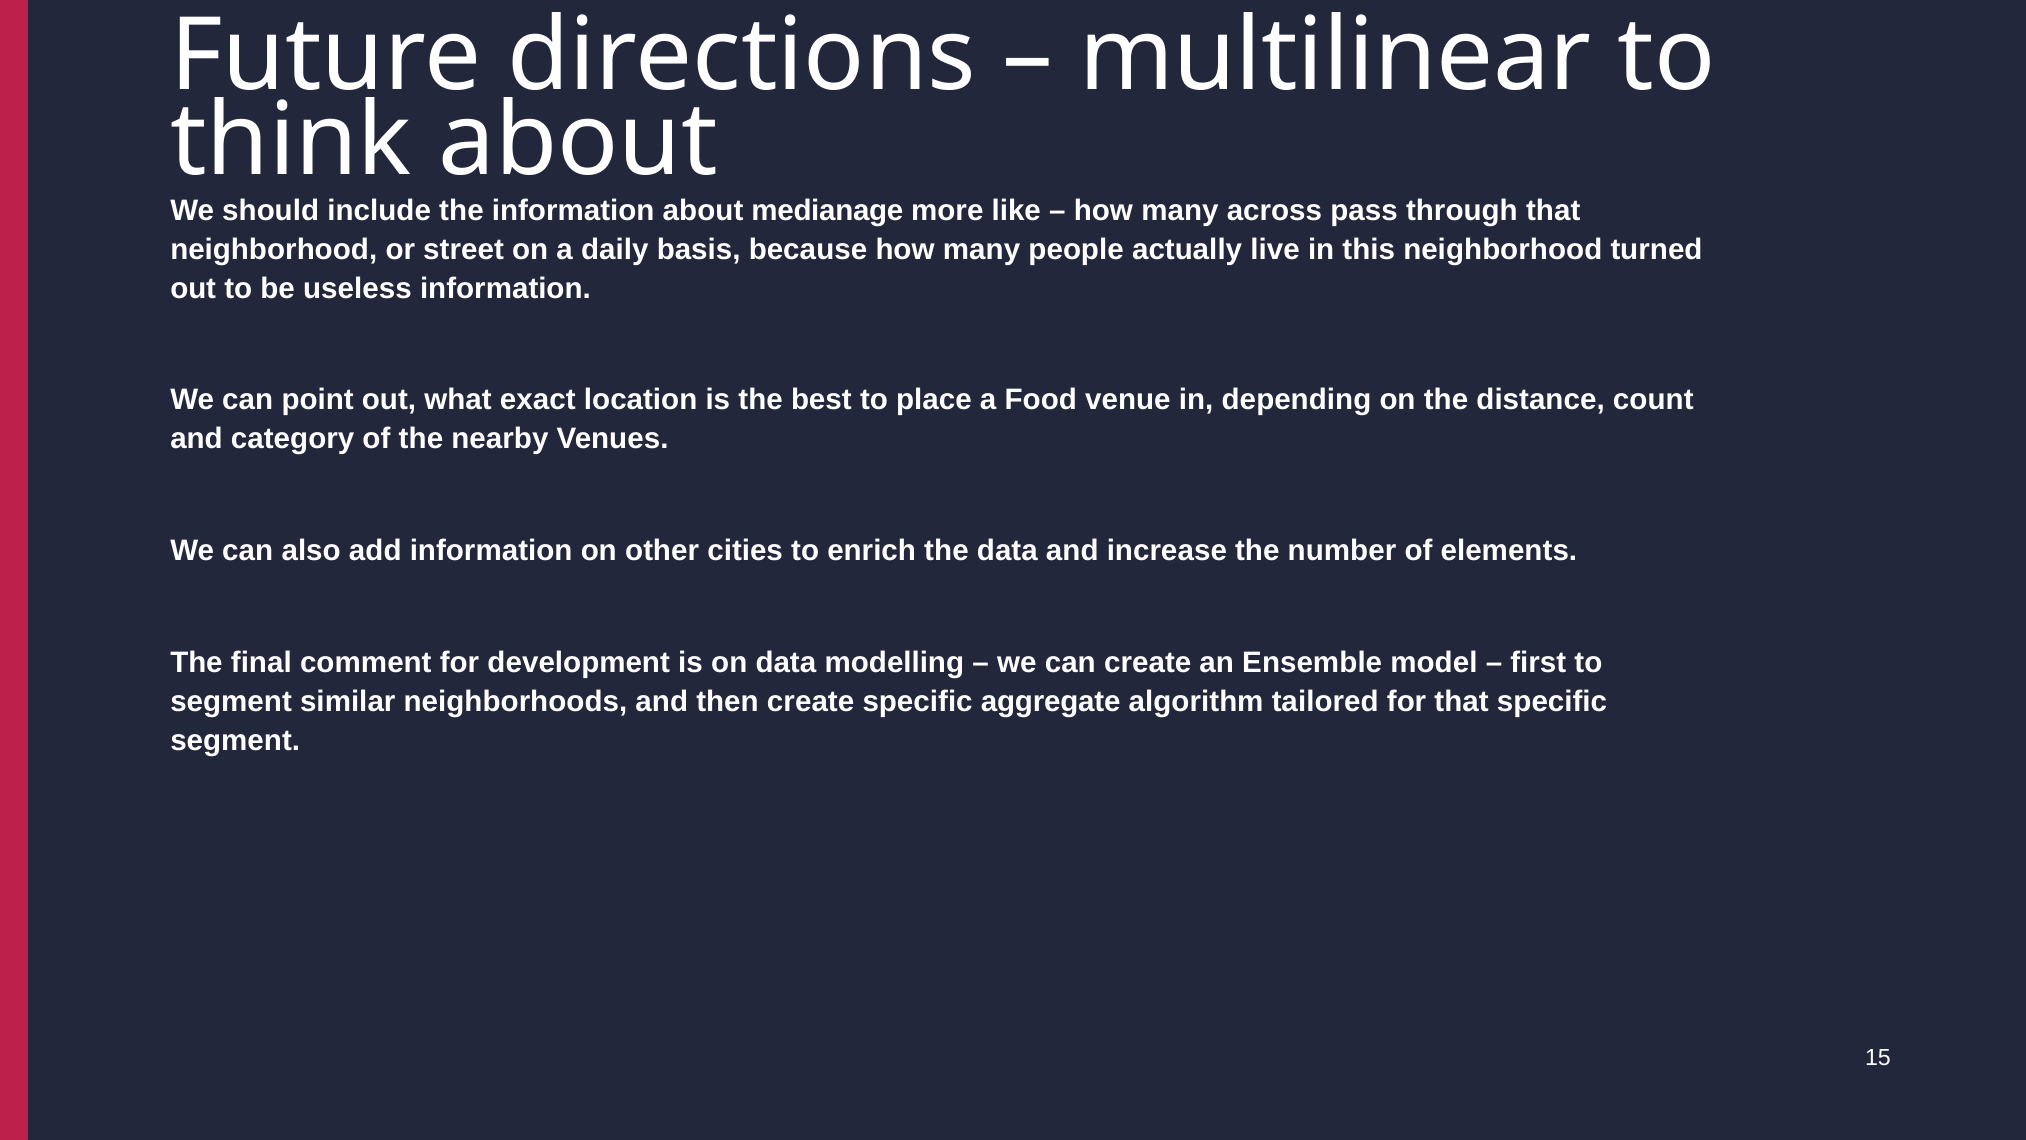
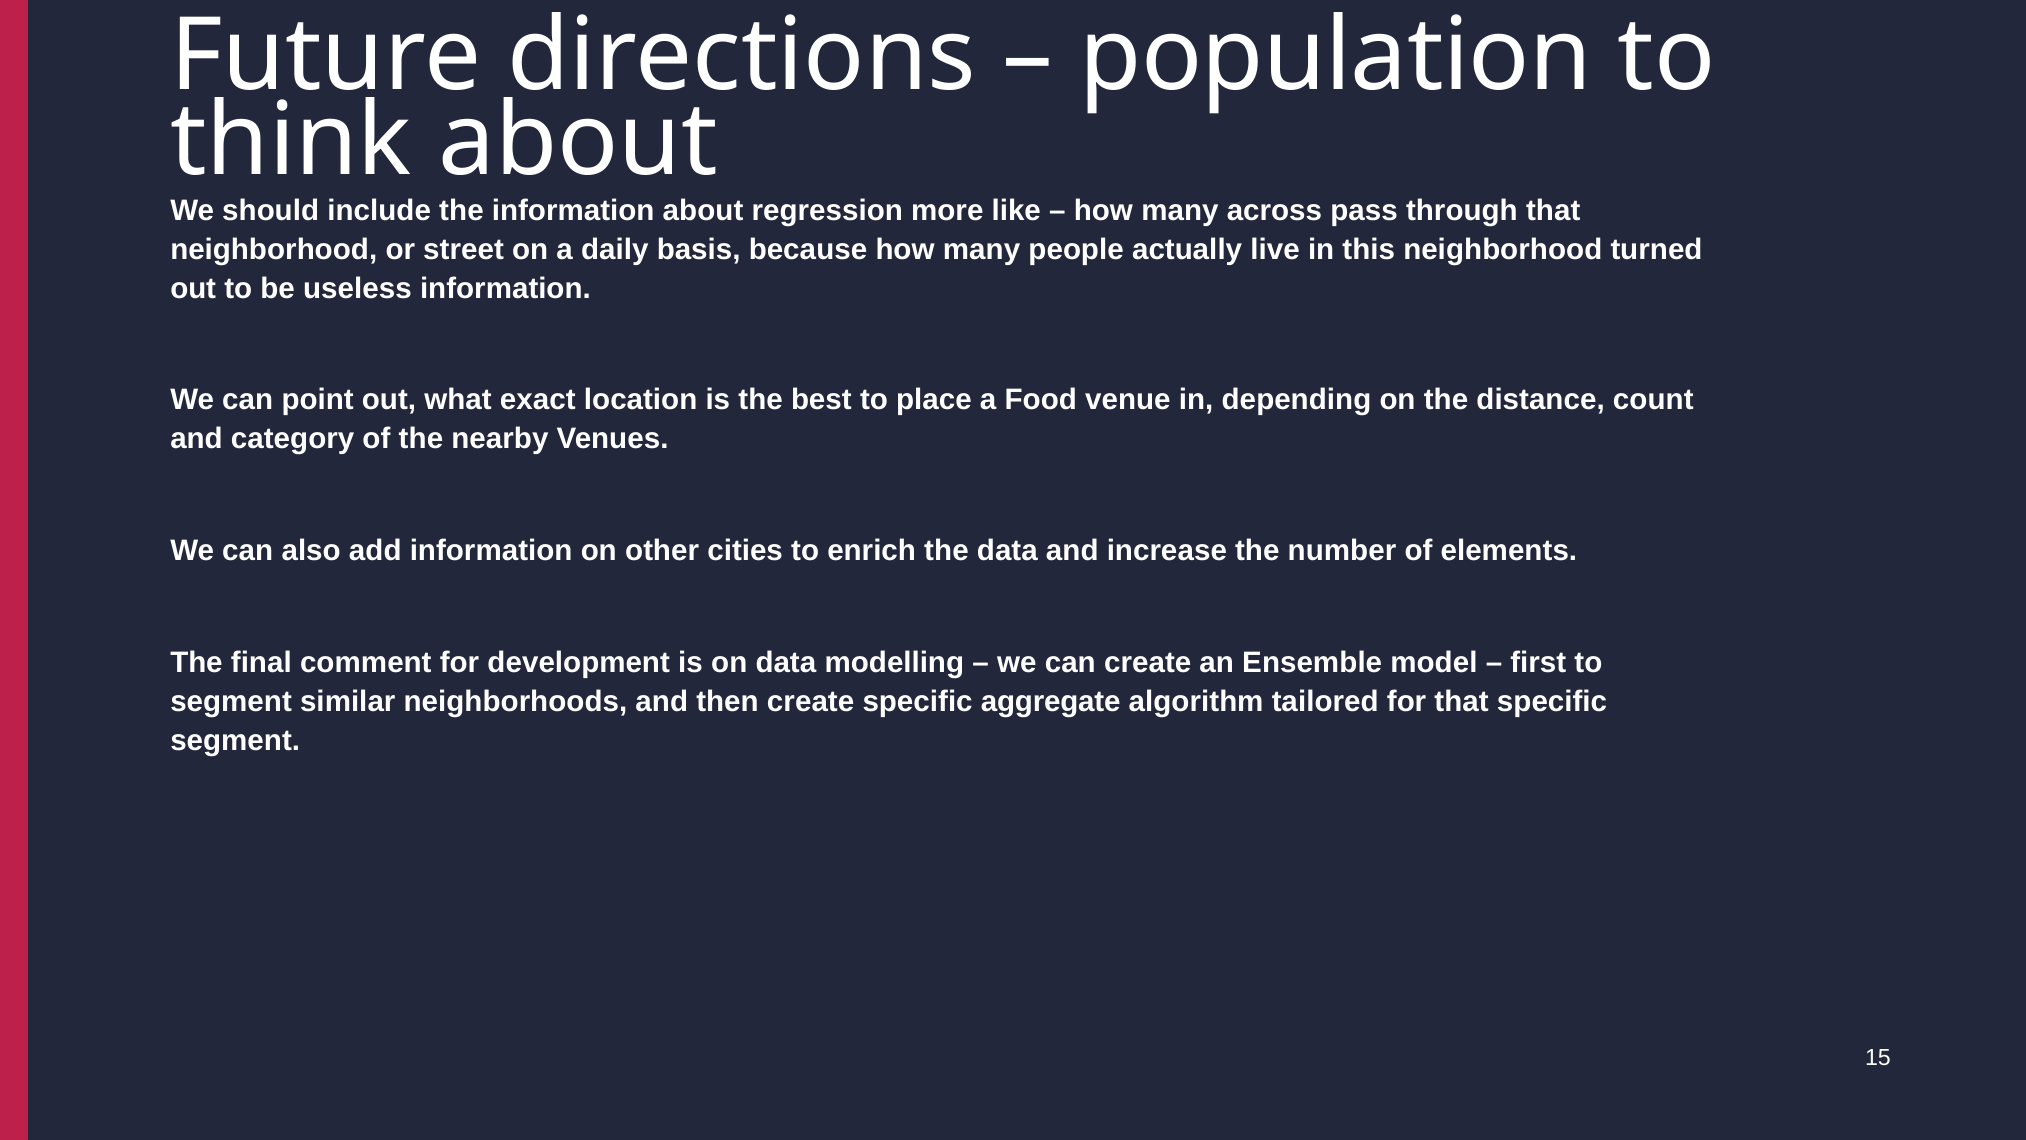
multilinear: multilinear -> population (1336, 56)
medianage: medianage -> regression (827, 210)
